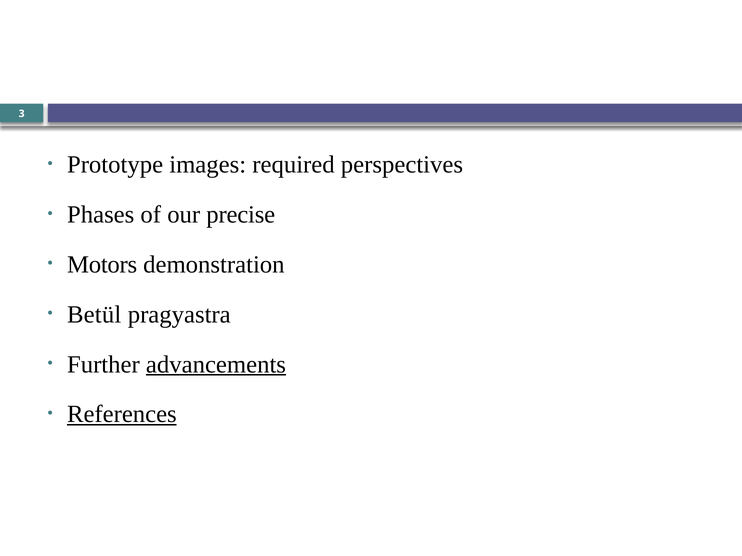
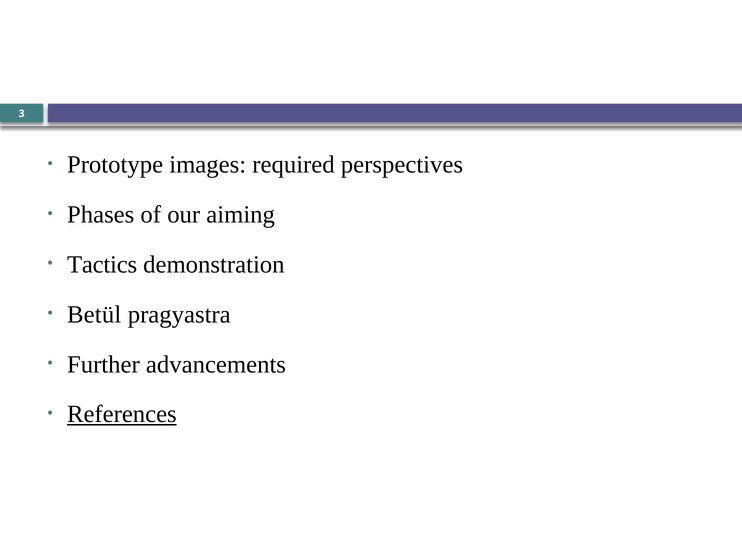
precise: precise -> aiming (241, 215)
Motors: Motors -> Tactics (102, 265)
advancements underline: present -> none (216, 365)
